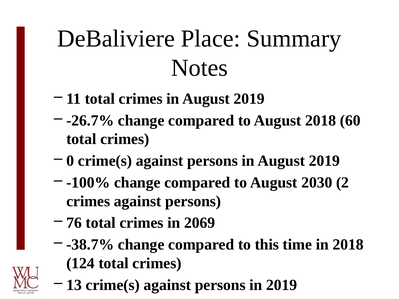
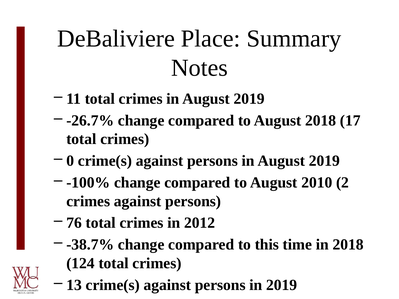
60: 60 -> 17 (350, 121)
2030: 2030 -> 2010 (317, 183)
2069: 2069 -> 2012 (200, 223)
